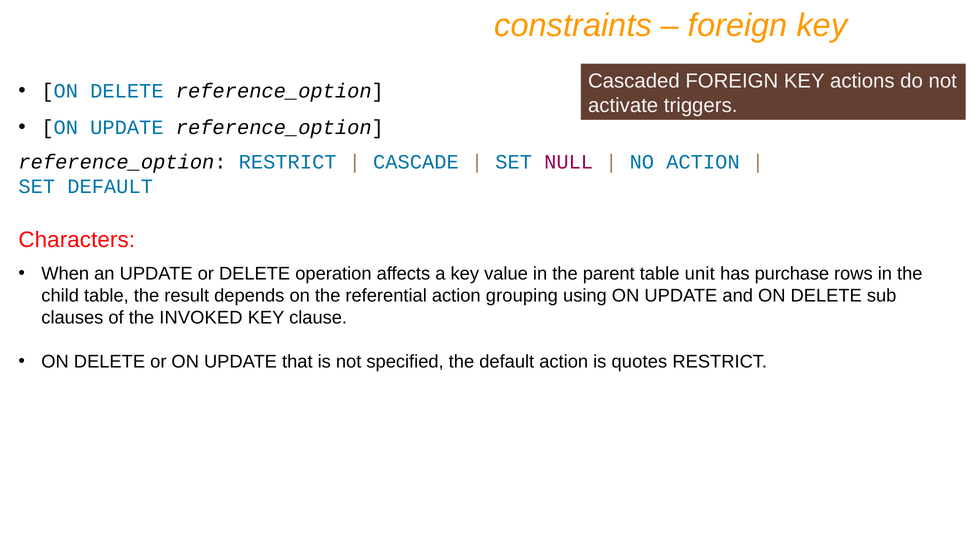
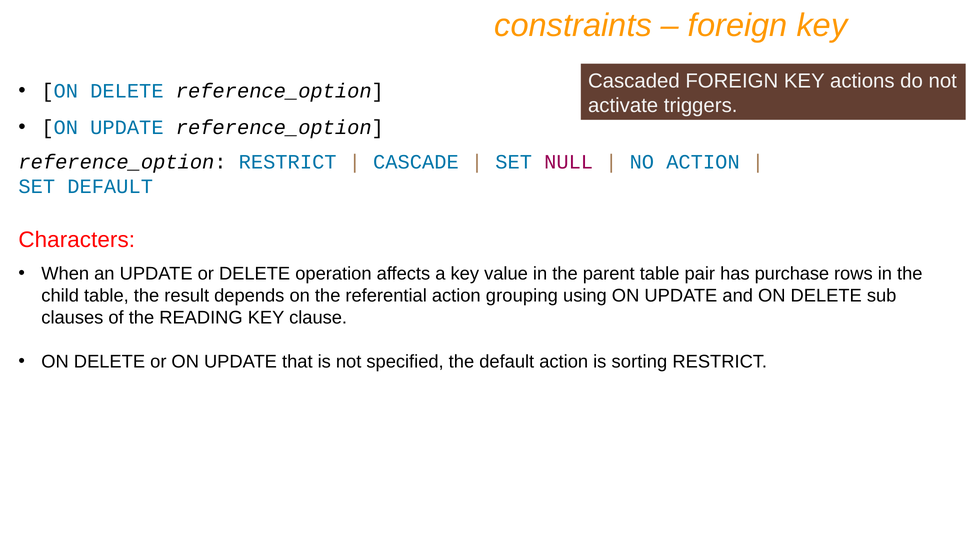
unit: unit -> pair (700, 274)
INVOKED: INVOKED -> READING (201, 318)
quotes: quotes -> sorting (639, 362)
